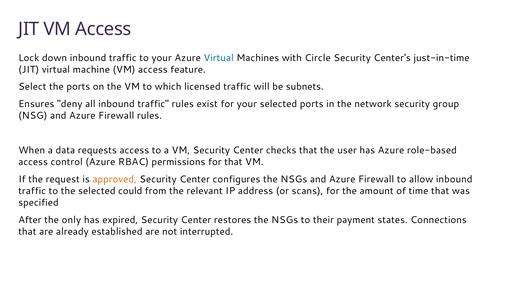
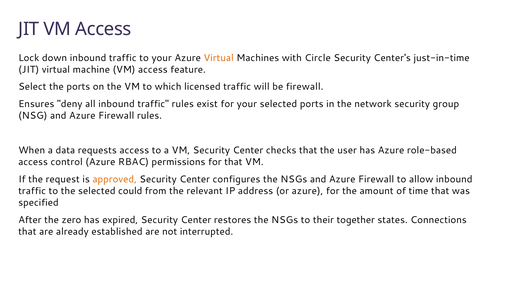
Virtual colour: blue -> orange (219, 58)
be subnets: subnets -> firewall (305, 87)
or scans: scans -> azure (307, 191)
only: only -> zero (71, 220)
payment: payment -> together (356, 220)
